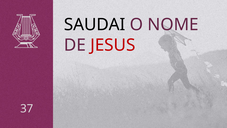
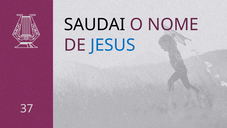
JESUS colour: red -> blue (113, 45)
